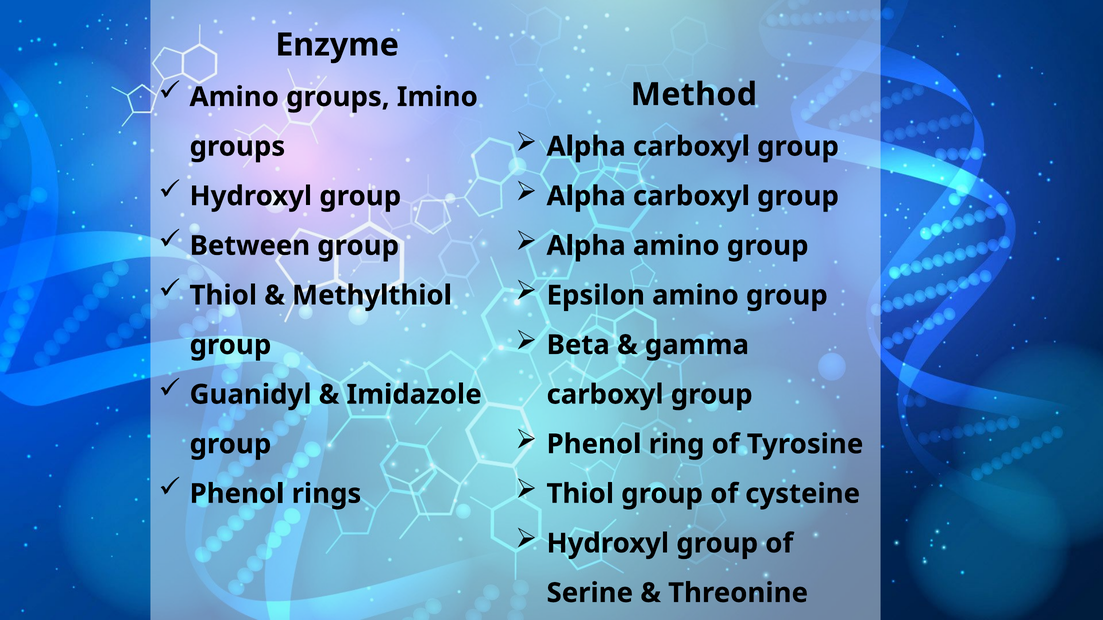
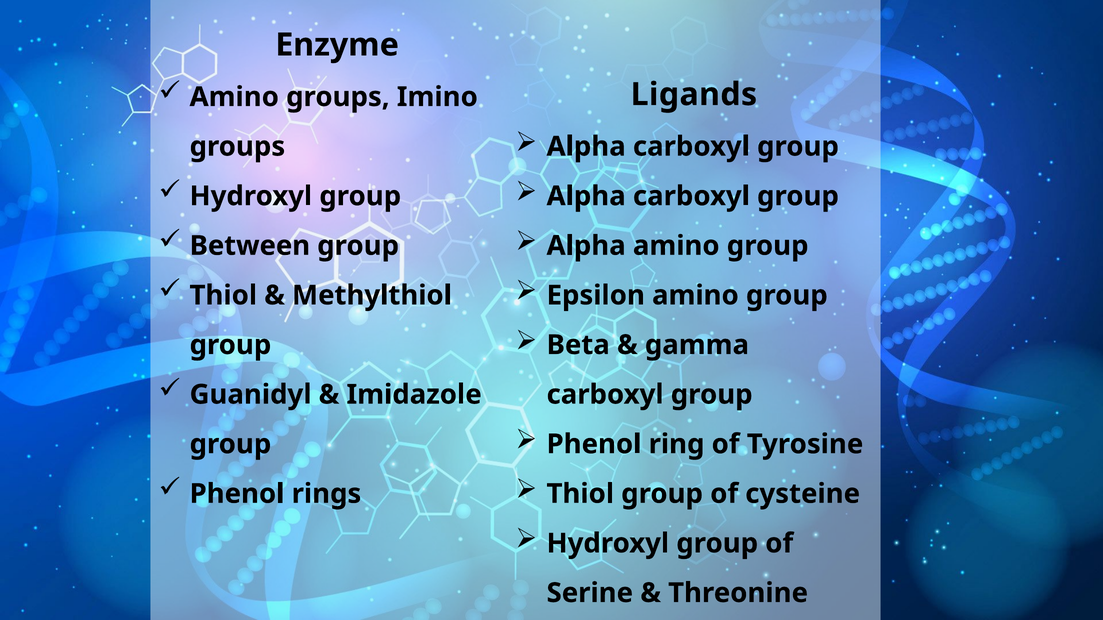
Method: Method -> Ligands (694, 95)
